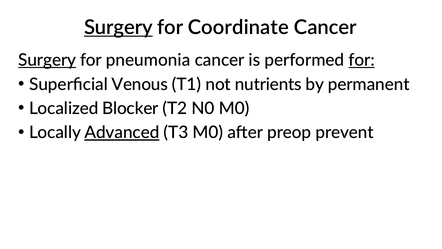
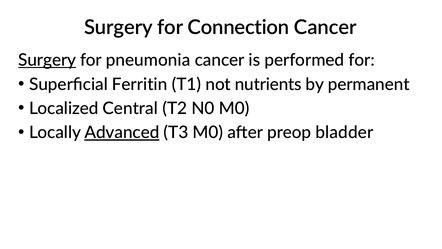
Surgery underline: present -> none (118, 27)
Coordinate: Coordinate -> Connection (238, 27)
for underline: present -> none (362, 60)
Venous: Venous -> Ferritin (140, 84)
Blocker: Blocker -> Central (130, 108)
prevent: prevent -> bladder (344, 132)
